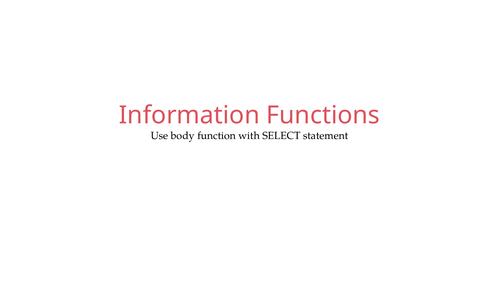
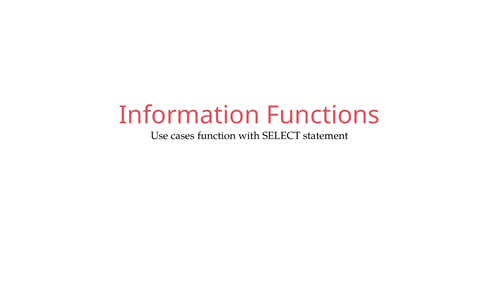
body: body -> cases (183, 135)
